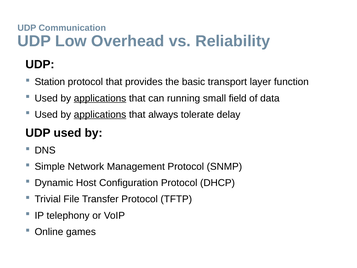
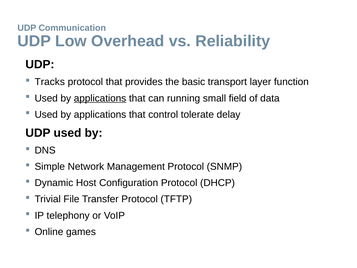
Station: Station -> Tracks (50, 82)
applications underline: present -> none (100, 114)
always: always -> control (163, 114)
